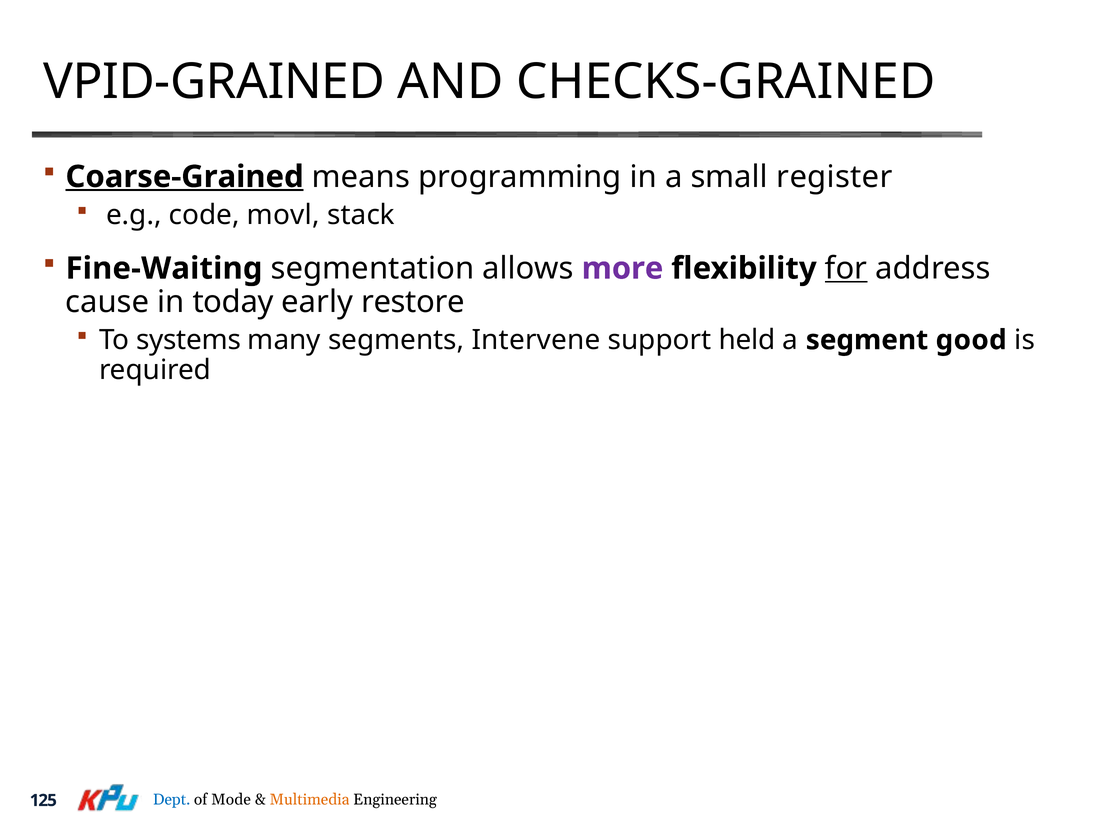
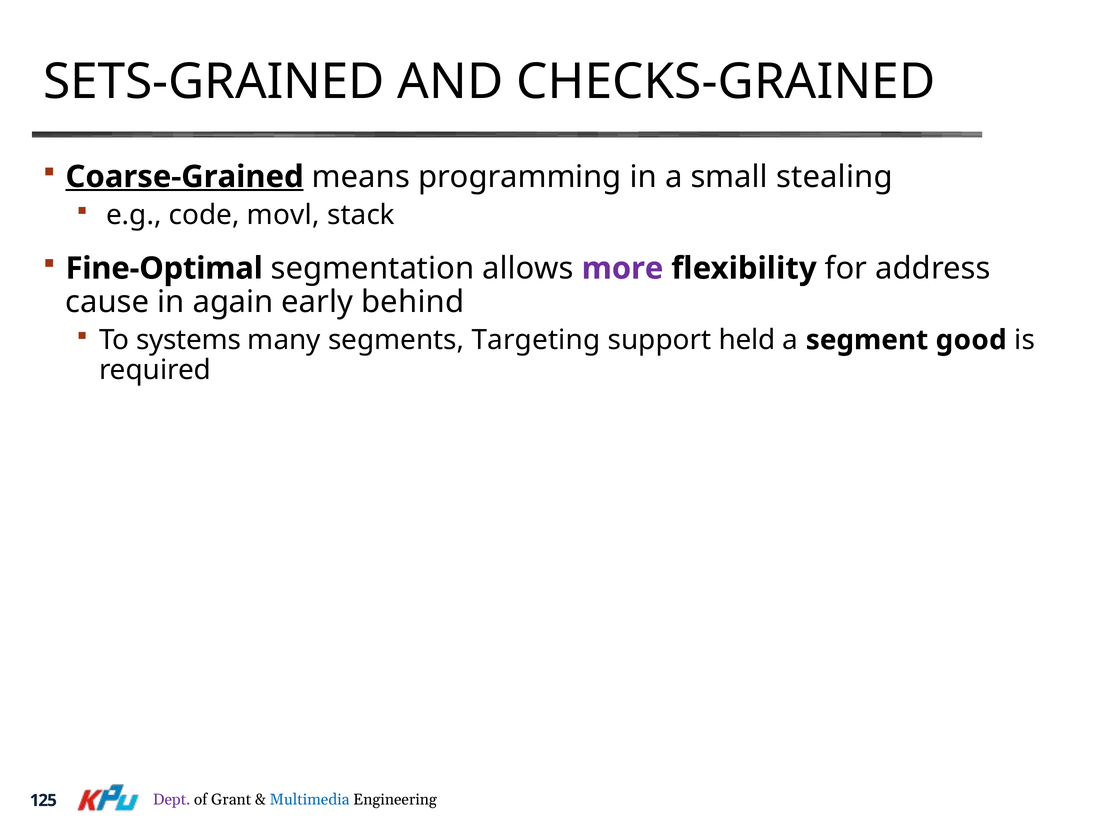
VPID-GRAINED: VPID-GRAINED -> SETS-GRAINED (214, 82)
register: register -> stealing (835, 177)
Fine-Waiting: Fine-Waiting -> Fine-Optimal (164, 269)
for underline: present -> none (846, 269)
today: today -> again (233, 302)
restore: restore -> behind (413, 302)
Intervene: Intervene -> Targeting (536, 340)
Dept colour: blue -> purple (172, 800)
Mode: Mode -> Grant (231, 800)
Multimedia colour: orange -> blue (310, 800)
